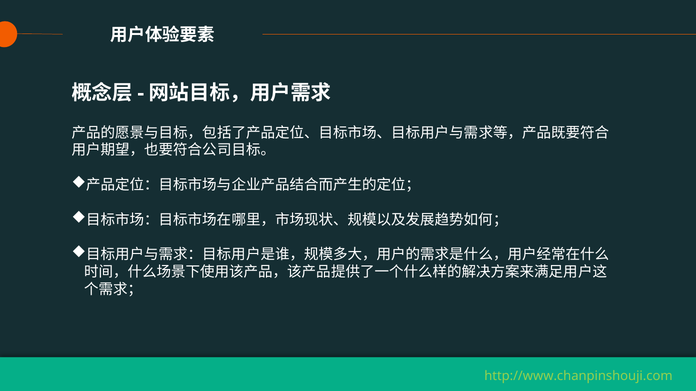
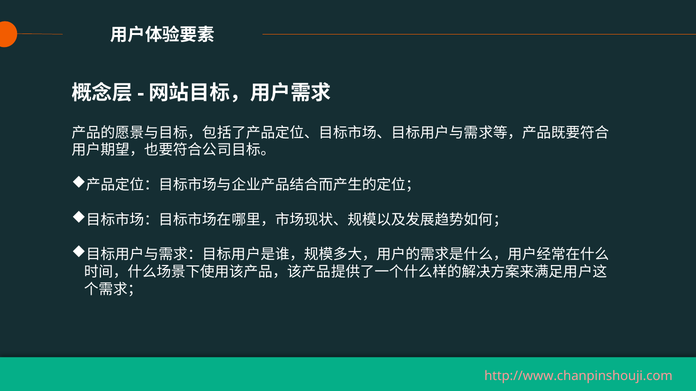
http://www.chanpinshouji.com colour: light green -> pink (578, 377)
